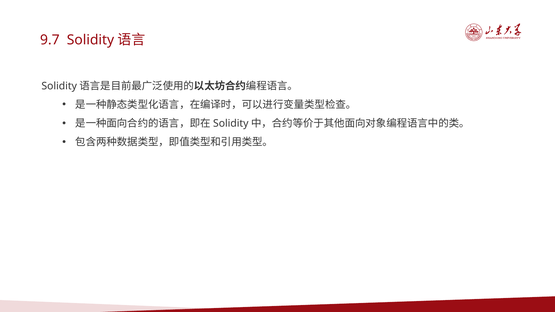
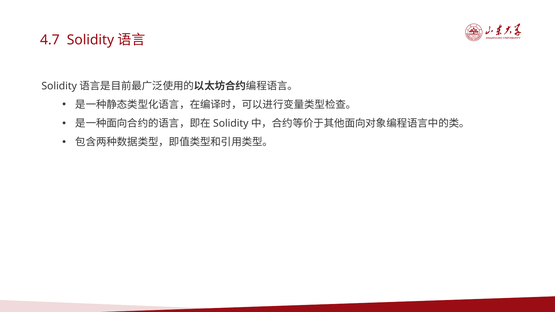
9.7: 9.7 -> 4.7 (50, 40)
